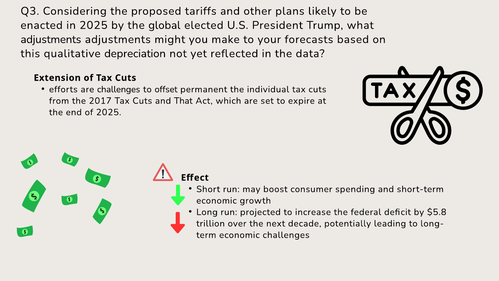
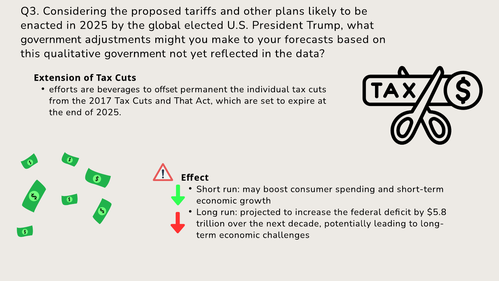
adjustments: adjustments -> government (51, 39)
qualitative depreciation: depreciation -> government (135, 53)
are challenges: challenges -> beverages (119, 89)
